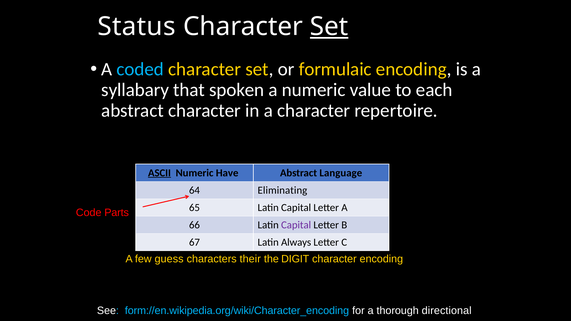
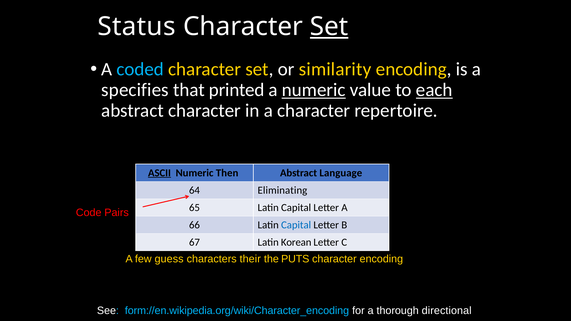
formulaic: formulaic -> similarity (335, 69)
syllabary: syllabary -> specifies (135, 90)
spoken: spoken -> printed (237, 90)
numeric underline: none -> present (314, 90)
each underline: none -> present (434, 90)
Have: Have -> Then (227, 173)
Parts: Parts -> Pairs (117, 213)
Capital colour: purple -> blue (296, 225)
Always: Always -> Korean (296, 242)
DIGIT: DIGIT -> PUTS (295, 259)
